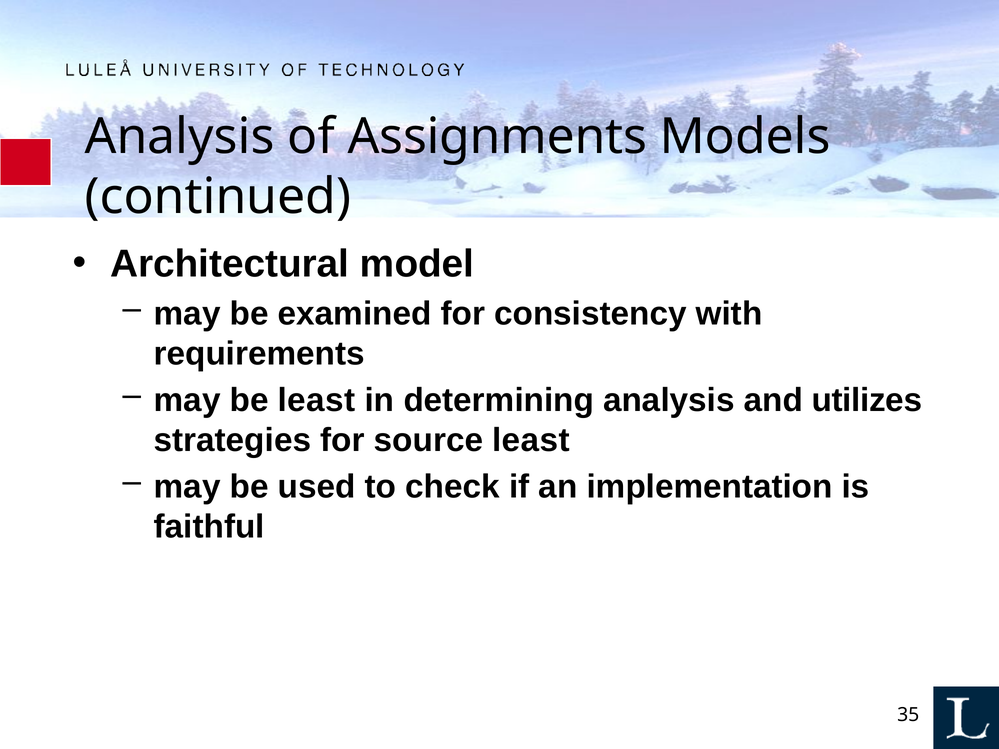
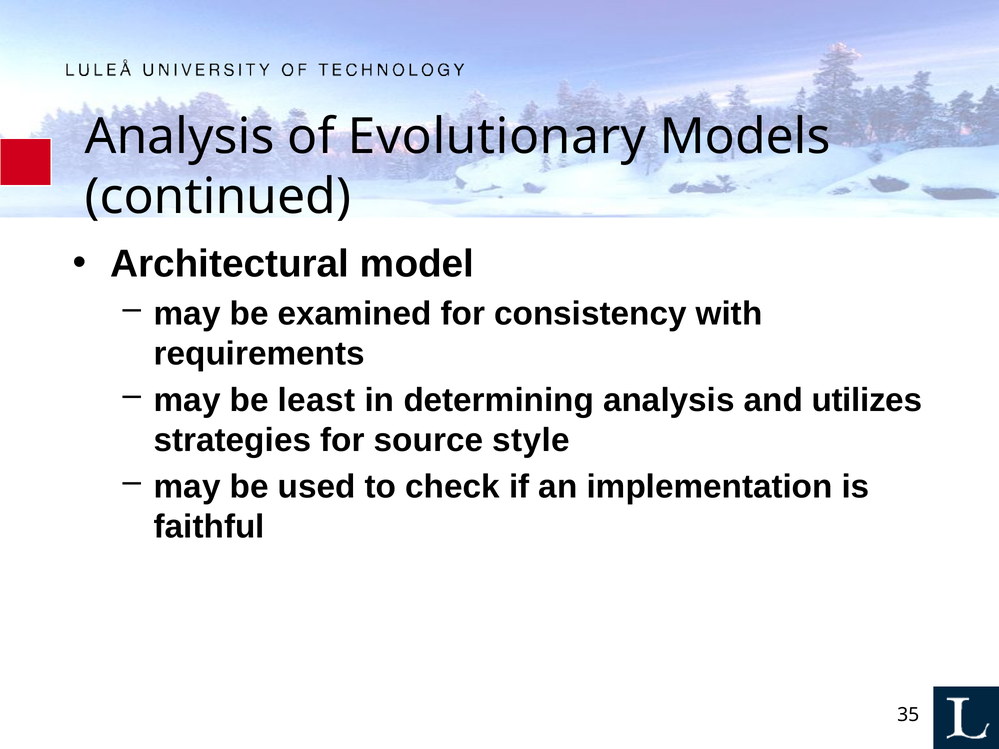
Assignments: Assignments -> Evolutionary (497, 137)
source least: least -> style (531, 440)
